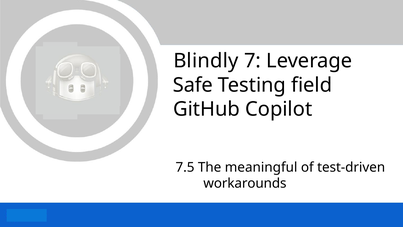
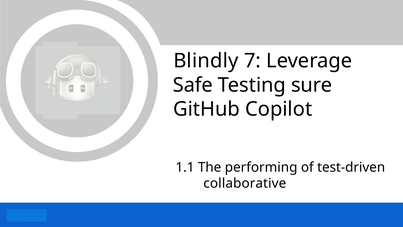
field: field -> sure (312, 85)
7.5: 7.5 -> 1.1 (185, 167)
meaningful: meaningful -> performing (261, 167)
workarounds: workarounds -> collaborative (245, 183)
